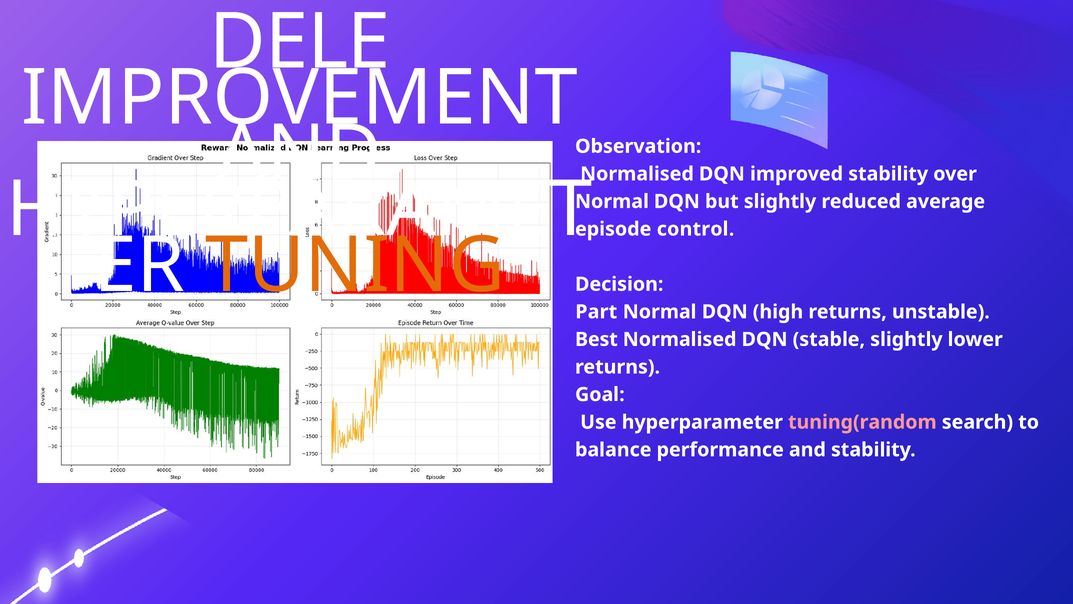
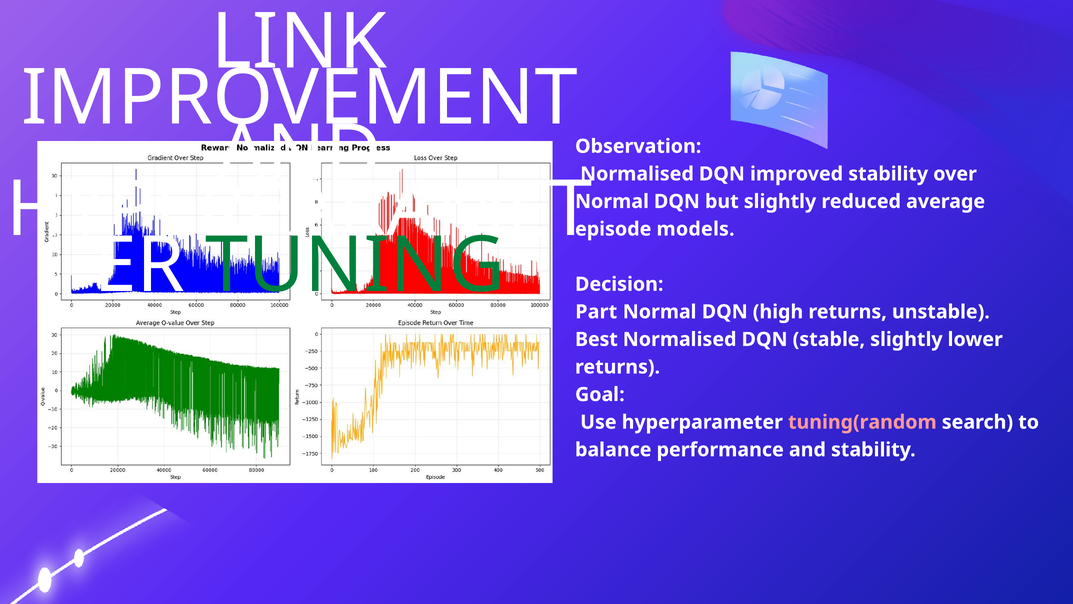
DELE: DELE -> LINK (299, 42)
control: control -> models (696, 229)
TUNING colour: orange -> green (355, 265)
